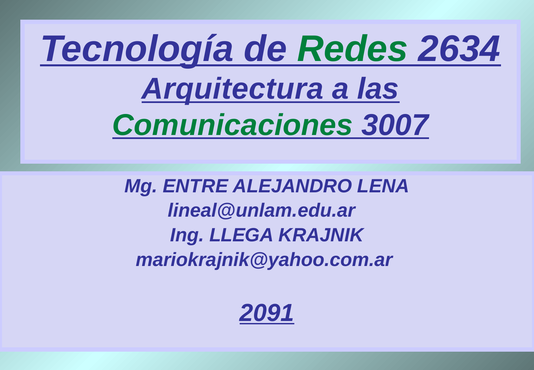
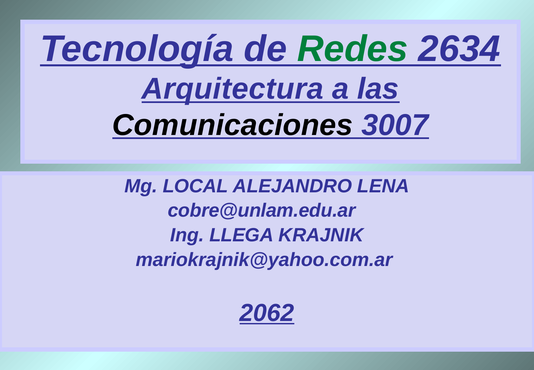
Comunicaciones colour: green -> black (233, 125)
ENTRE: ENTRE -> LOCAL (196, 186)
lineal@unlam.edu.ar: lineal@unlam.edu.ar -> cobre@unlam.edu.ar (262, 210)
2091: 2091 -> 2062 (267, 313)
